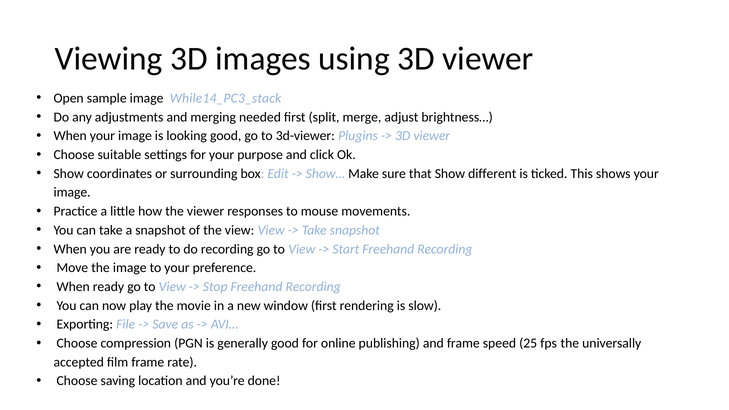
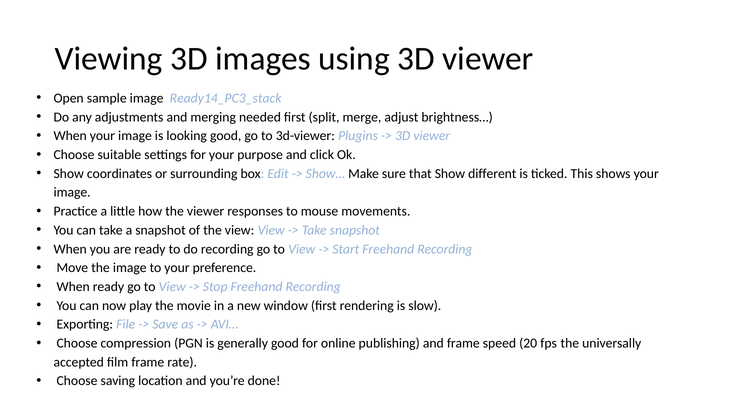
While14_PC3_stack: While14_PC3_stack -> Ready14_PC3_stack (226, 98)
25: 25 -> 20 (528, 343)
